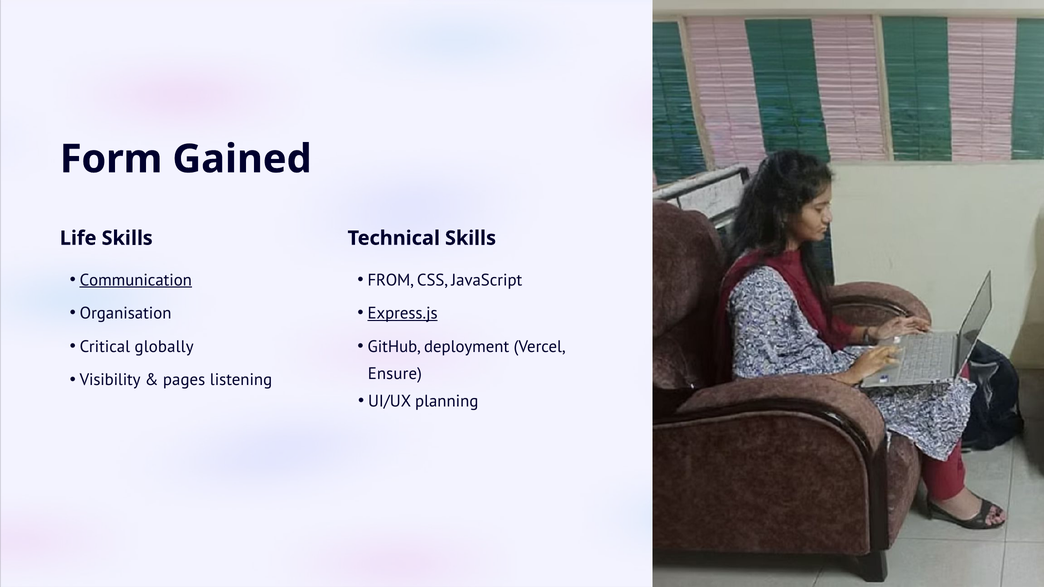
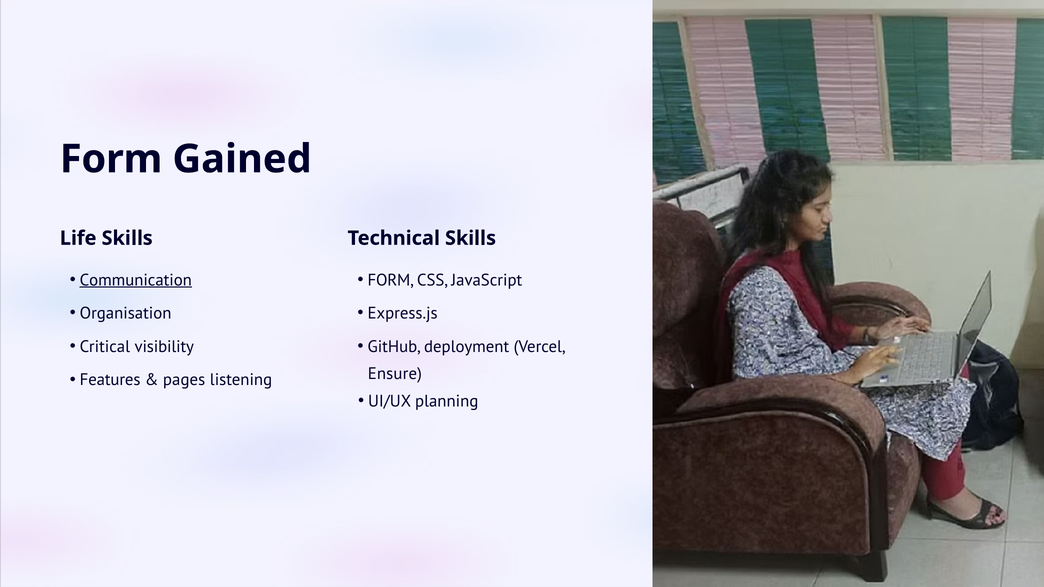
FROM: FROM -> FORM (391, 280)
Express.js underline: present -> none (403, 313)
globally: globally -> visibility (164, 347)
Visibility: Visibility -> Features (110, 380)
